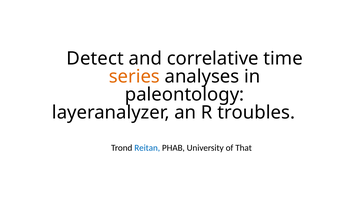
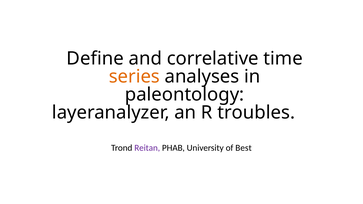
Detect: Detect -> Define (95, 59)
Reitan colour: blue -> purple (147, 148)
That: That -> Best (244, 148)
